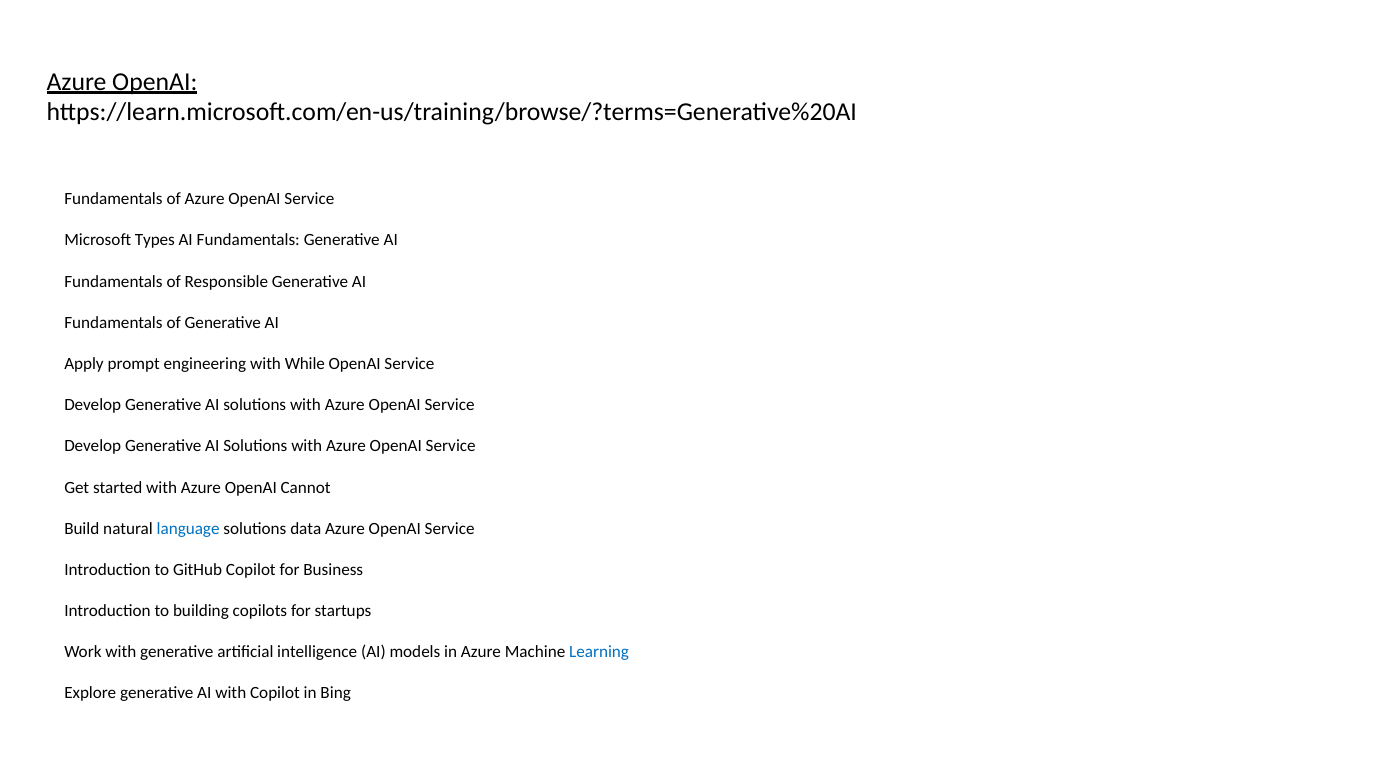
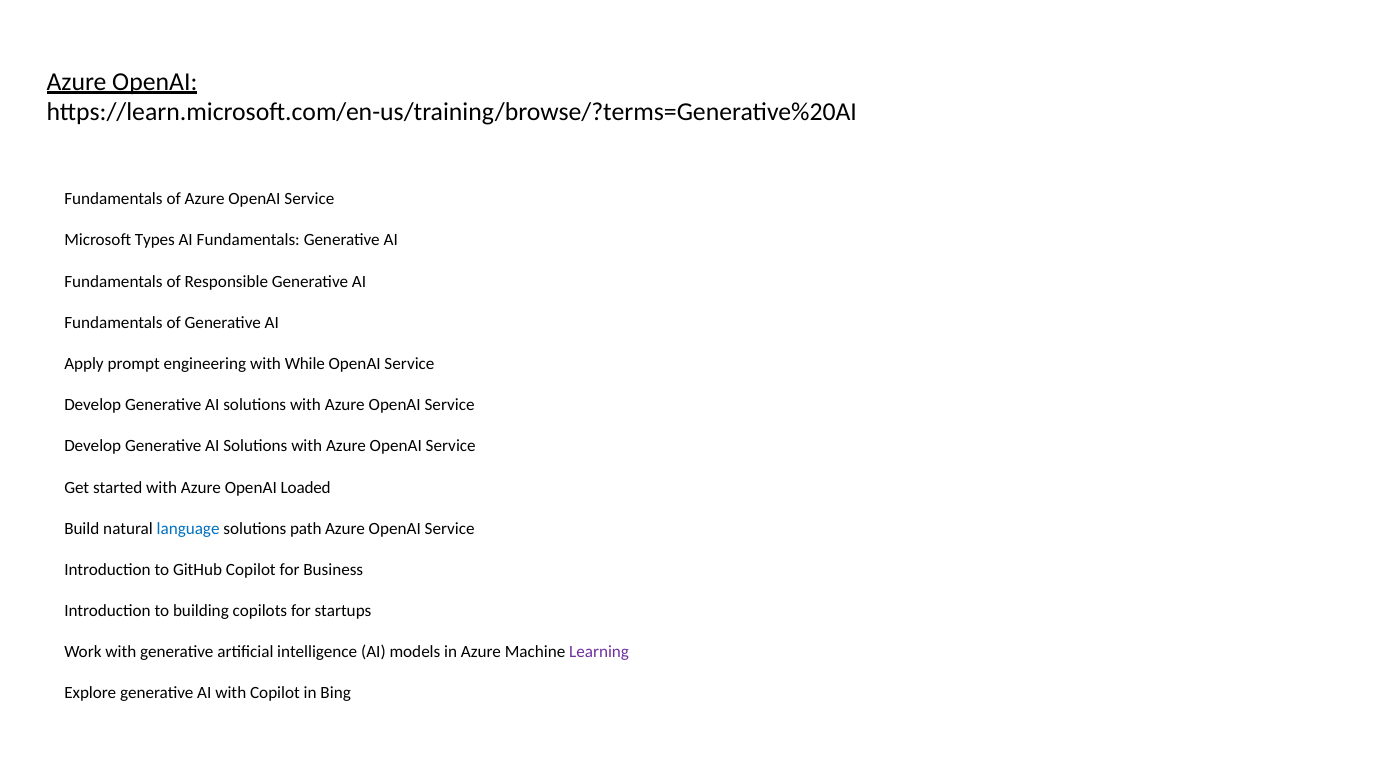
Cannot: Cannot -> Loaded (306, 488)
data: data -> path (306, 529)
Learning colour: blue -> purple (599, 652)
